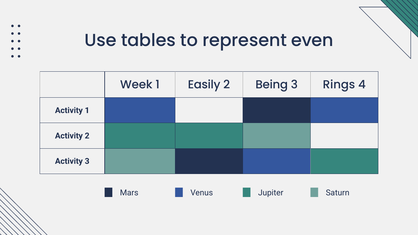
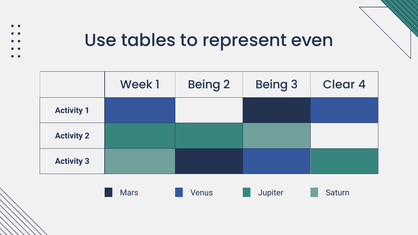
1 Easily: Easily -> Being (204, 85)
Rings: Rings -> Clear (339, 85)
